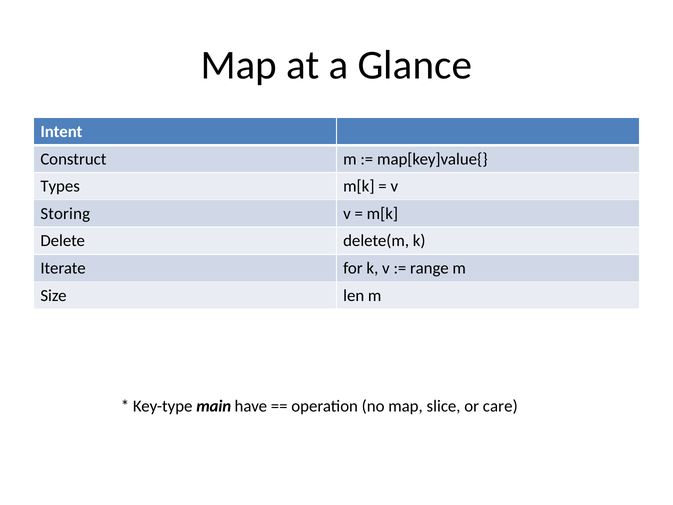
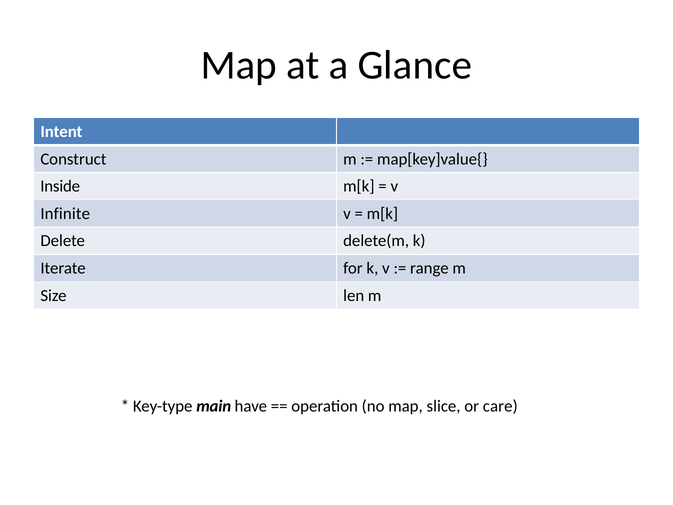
Types: Types -> Inside (60, 186)
Storing: Storing -> Infinite (65, 213)
